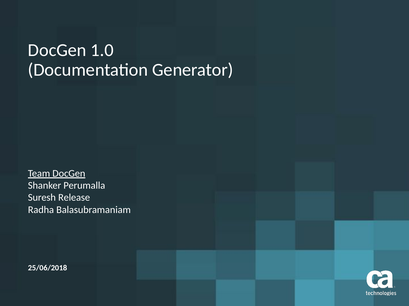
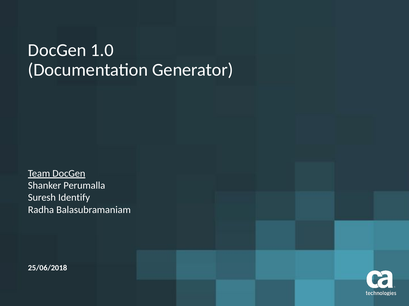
Release: Release -> Identify (74, 198)
